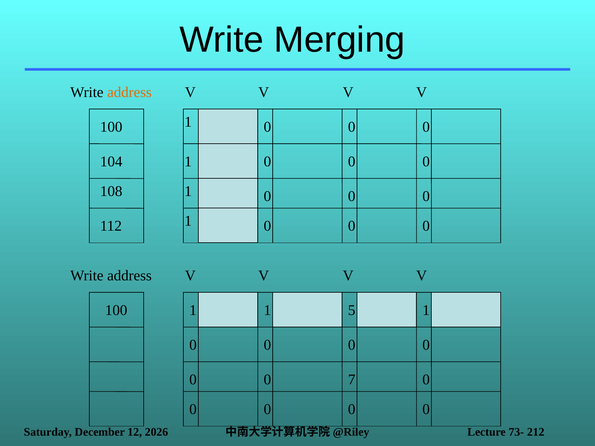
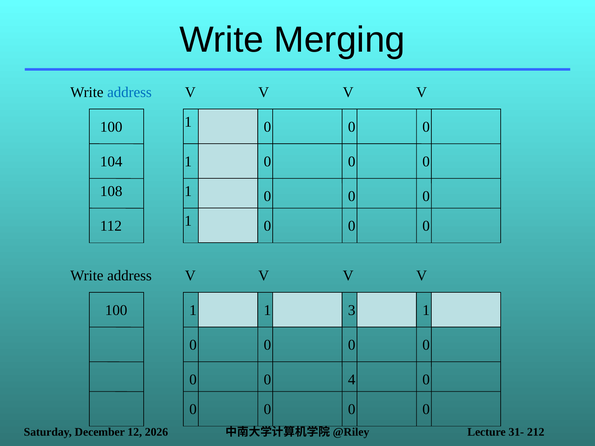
address colour: orange -> blue (129, 92)
5: 5 -> 3 (352, 310)
7: 7 -> 4 (352, 380)
73-: 73- -> 31- (516, 432)
